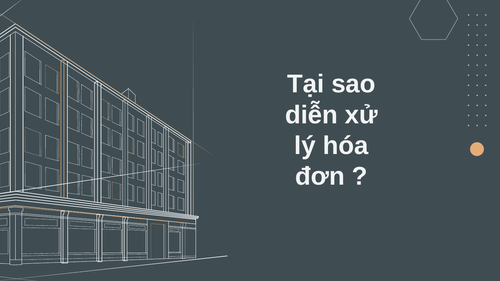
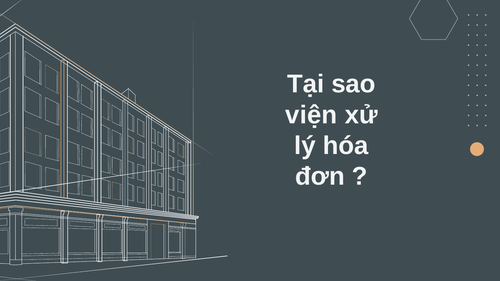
diễn: diễn -> viện (311, 115)
